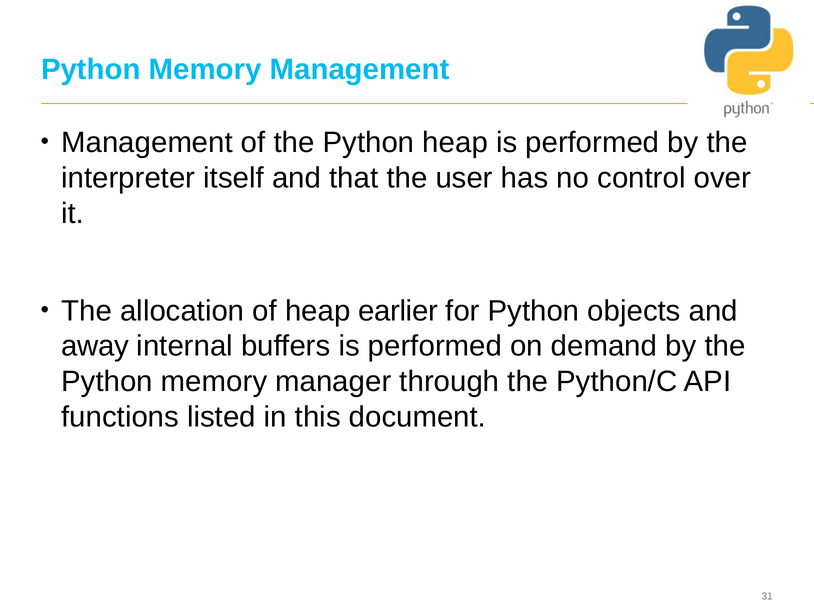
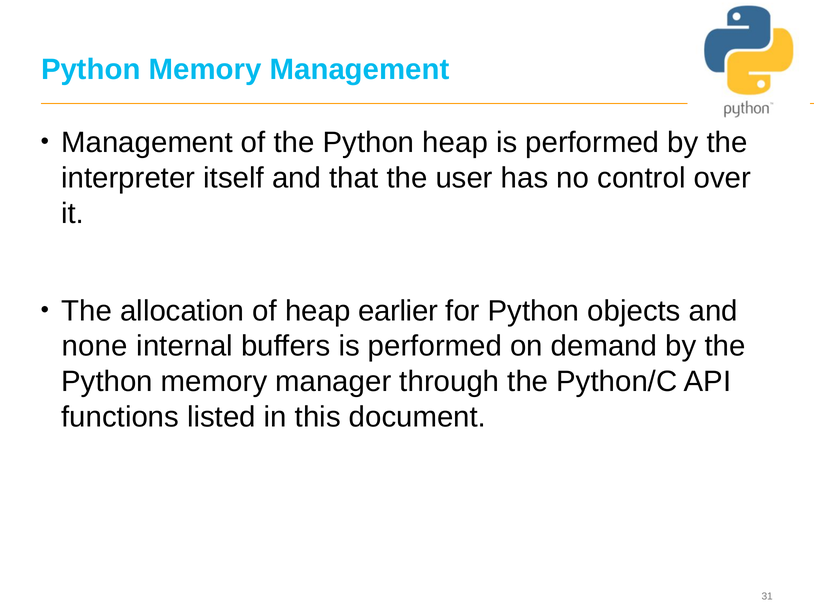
away: away -> none (95, 346)
